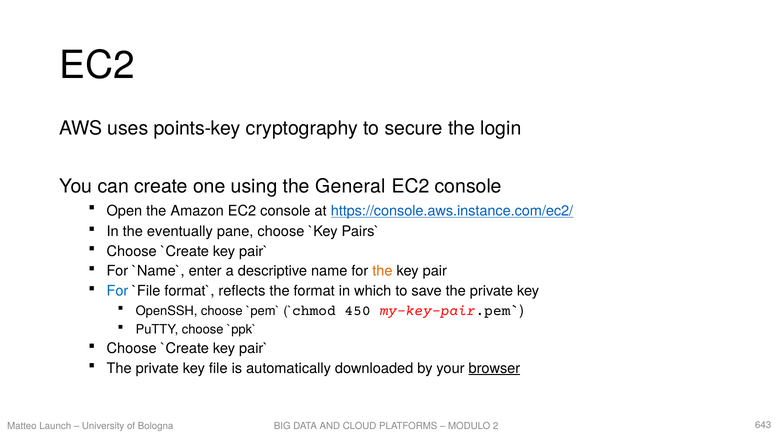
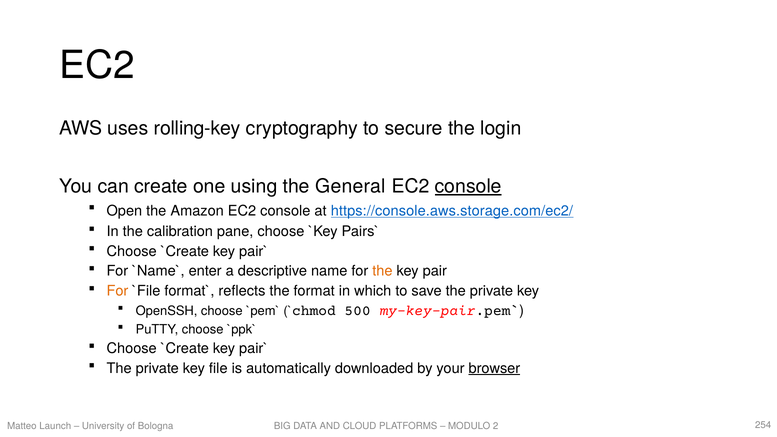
points-key: points-key -> rolling-key (197, 128)
console underline: none -> present (468, 186)
https://console.aws.instance.com/ec2/: https://console.aws.instance.com/ec2/ -> https://console.aws.storage.com/ec2/ (452, 211)
eventually: eventually -> calibration (180, 232)
For colour: blue -> orange (117, 291)
450: 450 -> 500 (358, 311)
643: 643 -> 254 (763, 425)
